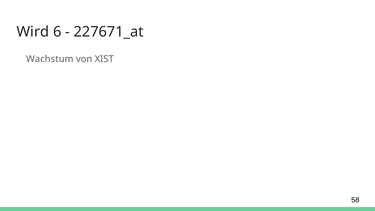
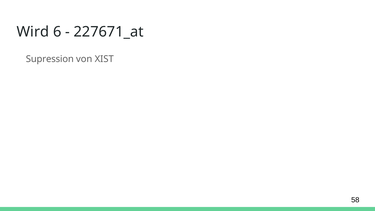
Wachstum: Wachstum -> Supression (50, 59)
